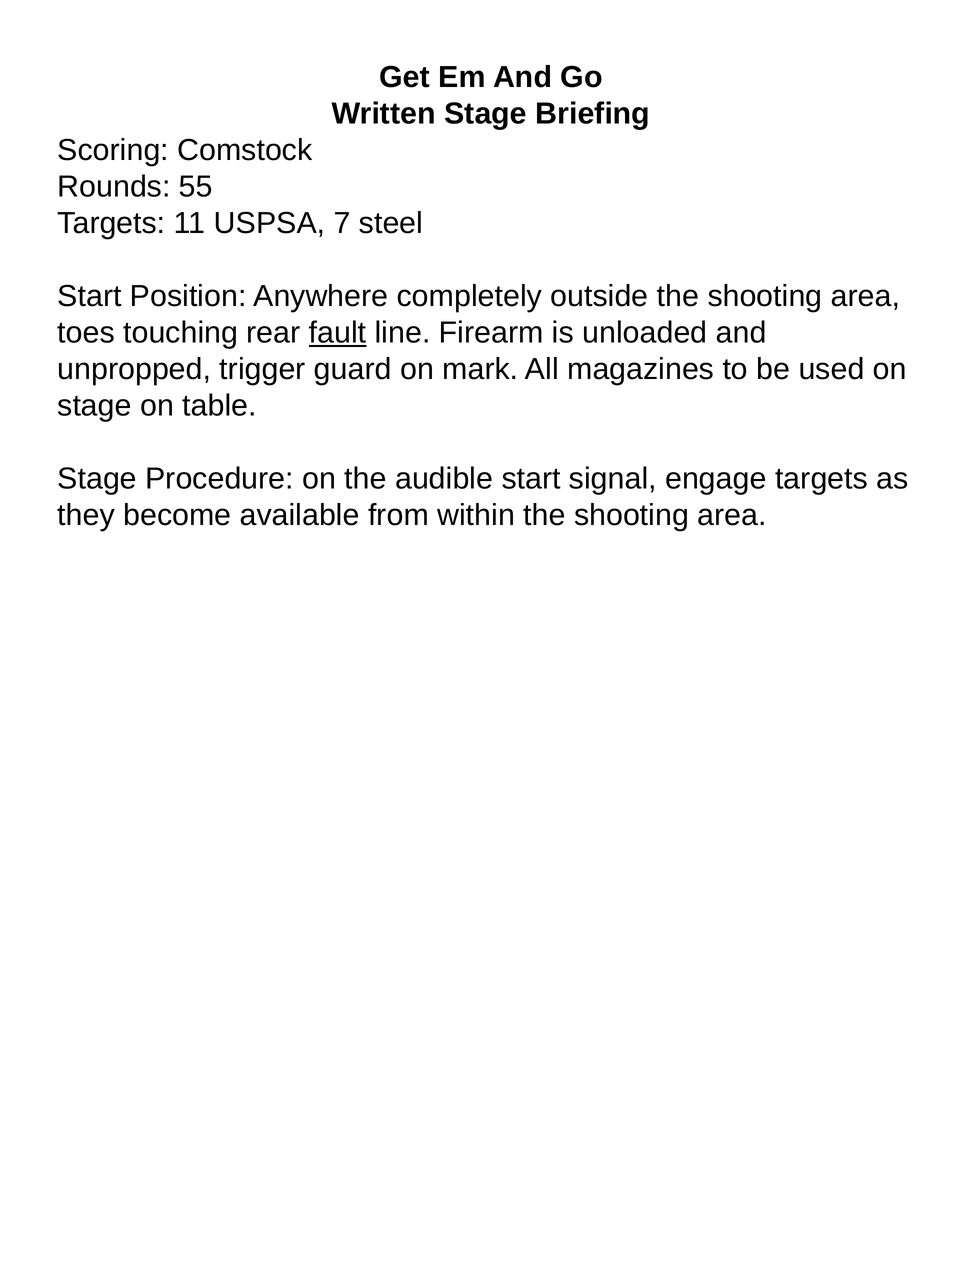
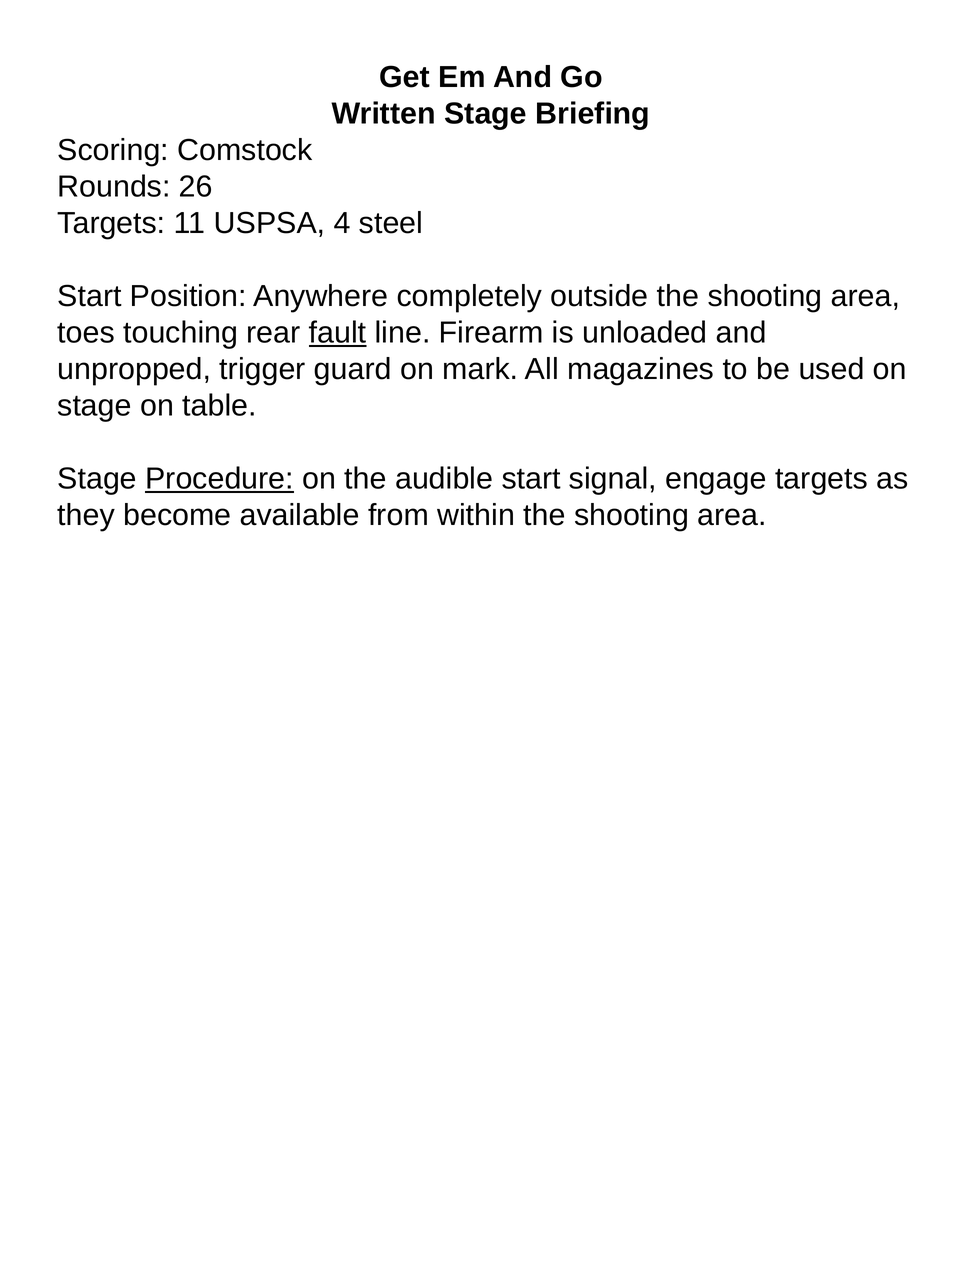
55: 55 -> 26 (196, 187)
7: 7 -> 4 (342, 223)
Procedure underline: none -> present (219, 479)
